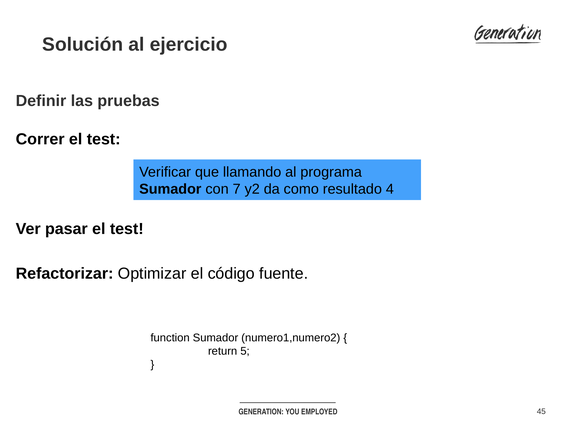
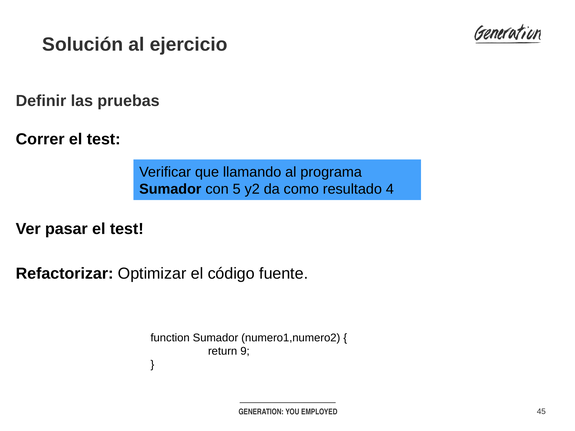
7: 7 -> 5 (237, 189)
5: 5 -> 9 (245, 351)
